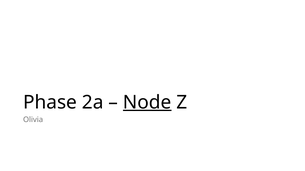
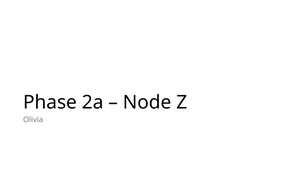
Node underline: present -> none (147, 103)
